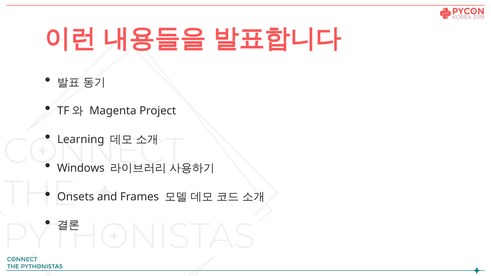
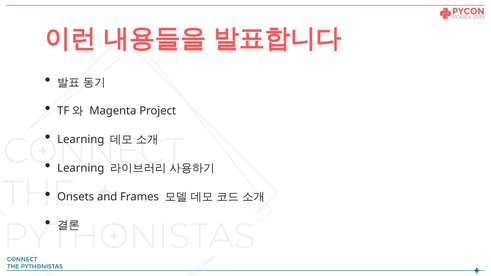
Windows: Windows -> Learning (81, 168)
